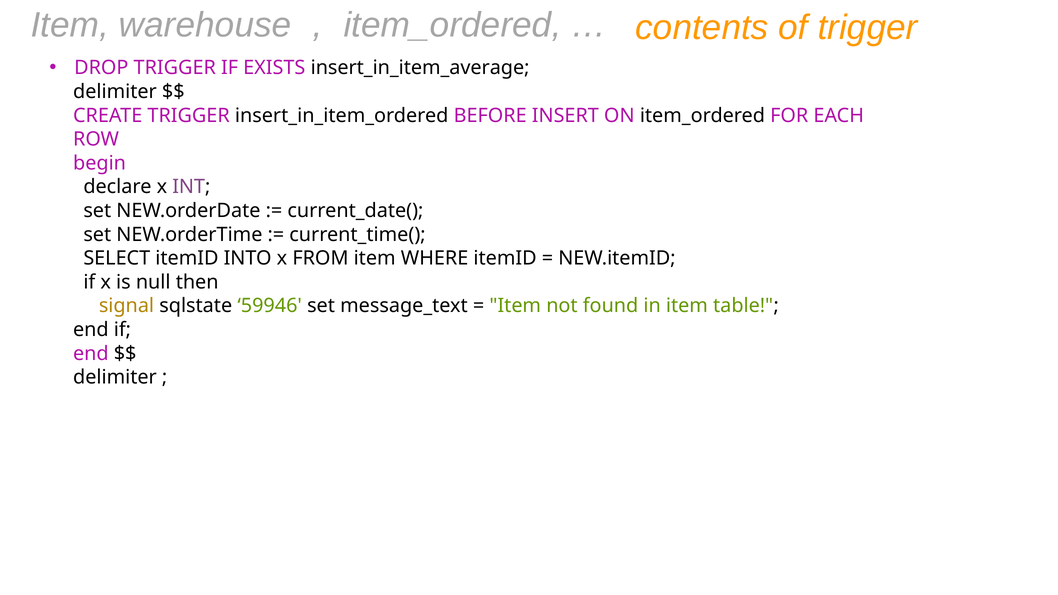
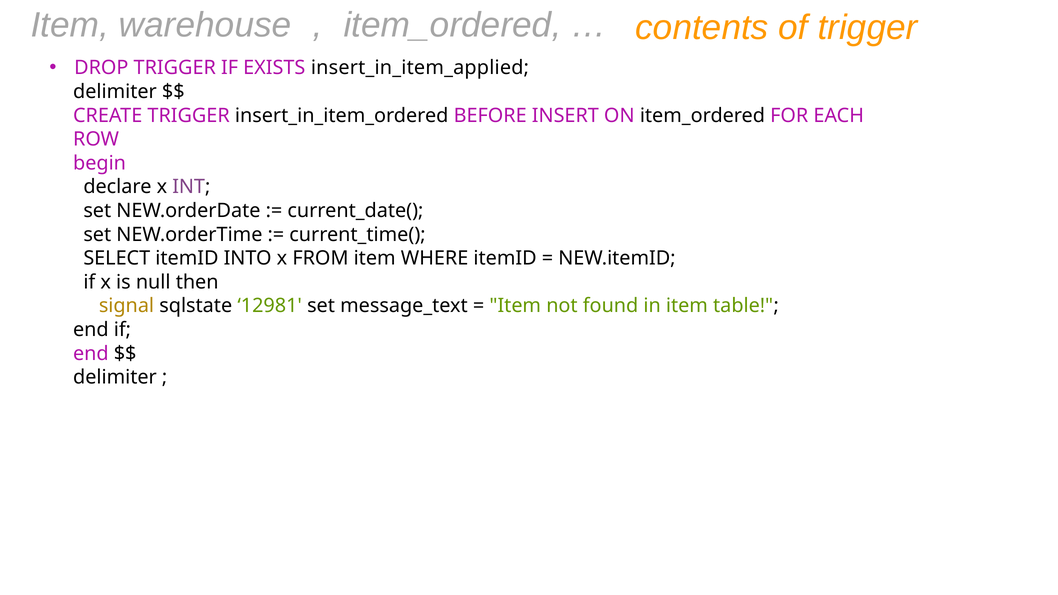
insert_in_item_average: insert_in_item_average -> insert_in_item_applied (420, 68)
59946: 59946 -> 12981 (270, 306)
